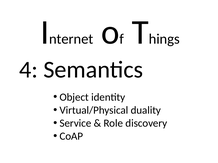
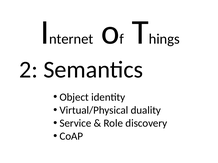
4: 4 -> 2 (29, 70)
